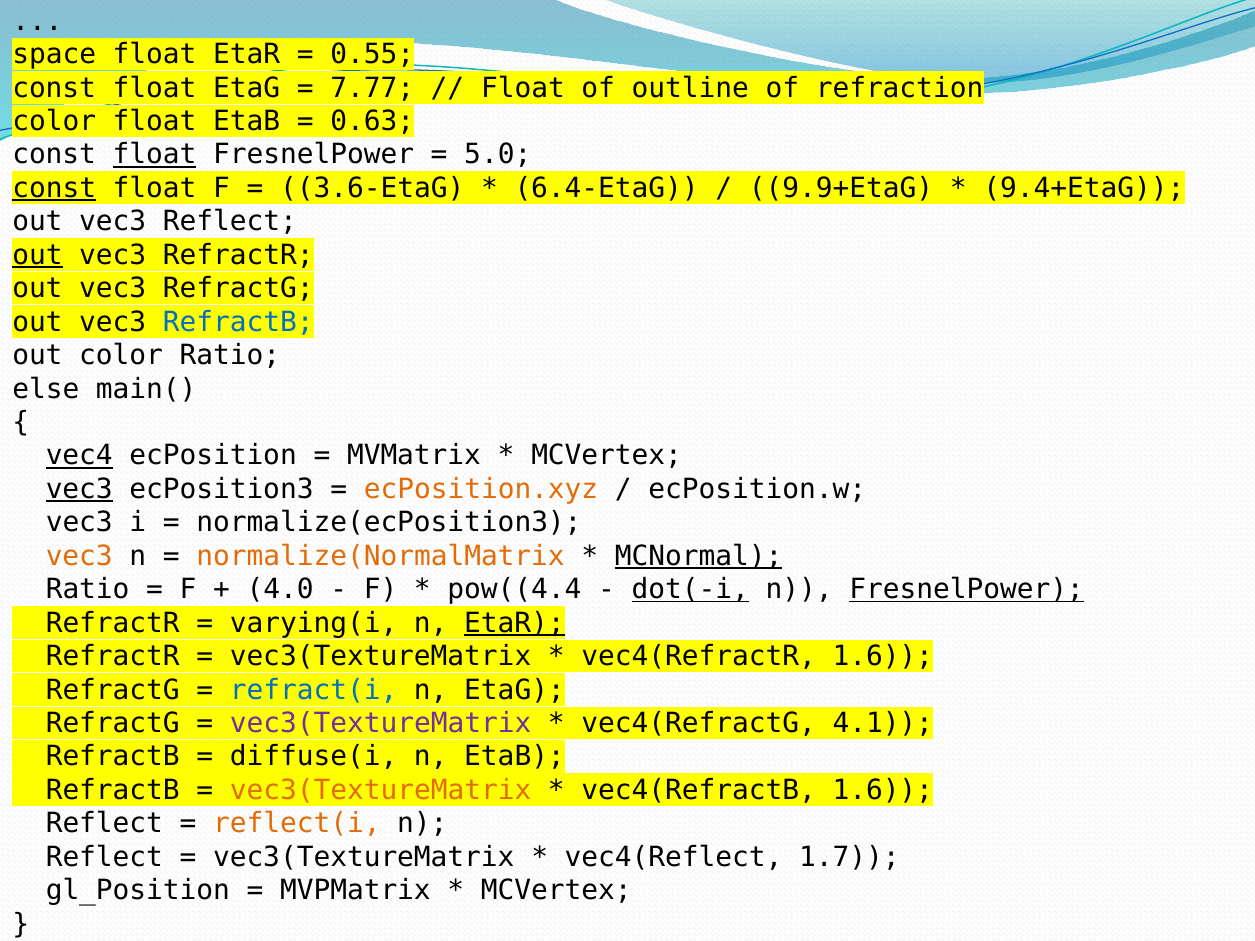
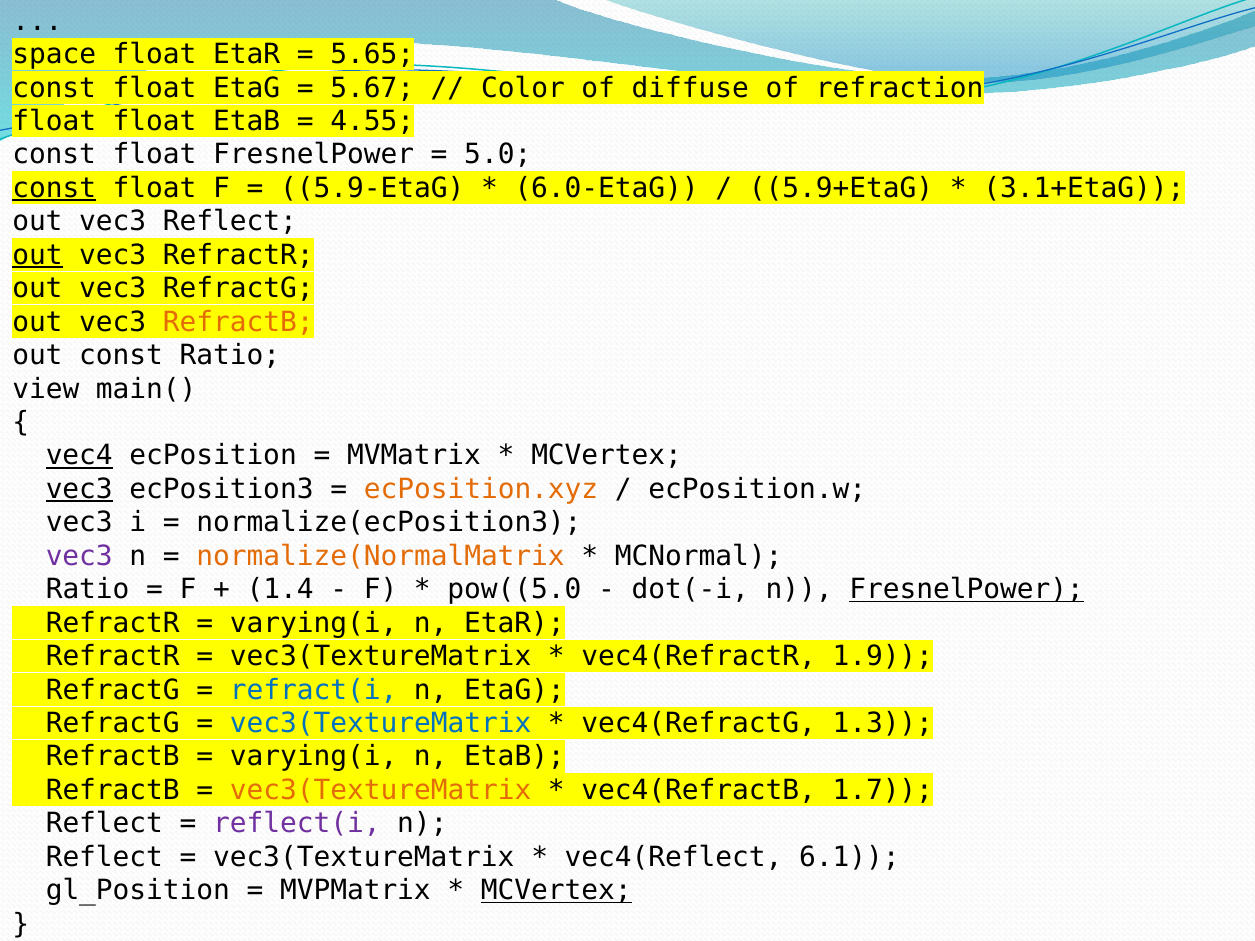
0.55: 0.55 -> 5.65 (372, 54)
7.77: 7.77 -> 5.67 (372, 88)
Float: Float -> Color (523, 88)
outline: outline -> diffuse (690, 88)
color: color -> float (54, 121)
0.63: 0.63 -> 4.55 (372, 121)
float underline: present -> none (155, 155)
3.6-EtaG: 3.6-EtaG -> 5.9-EtaG (372, 188)
6.4-EtaG: 6.4-EtaG -> 6.0-EtaG (607, 188)
9.9+EtaG: 9.9+EtaG -> 5.9+EtaG (841, 188)
9.4+EtaG: 9.4+EtaG -> 3.1+EtaG (1084, 188)
RefractB colour: blue -> orange (238, 322)
out color: color -> const (121, 356)
else: else -> view (46, 389)
vec3 colour: orange -> purple (79, 556)
MCNormal underline: present -> none (699, 556)
4.0: 4.0 -> 1.4 (280, 590)
pow((4.4: pow((4.4 -> pow((5.0 (514, 590)
dot(-i underline: present -> none (690, 590)
EtaR underline: present -> none (514, 623)
vec4(RefractR 1.6: 1.6 -> 1.9 (883, 657)
vec3(TextureMatrix colour: purple -> blue (381, 723)
4.1: 4.1 -> 1.3 (883, 723)
diffuse(i: diffuse(i -> varying(i (314, 757)
vec4(RefractB 1.6: 1.6 -> 1.7 (883, 790)
reflect(i colour: orange -> purple (297, 824)
1.7: 1.7 -> 6.1 (849, 857)
MCVertex underline: none -> present (556, 891)
